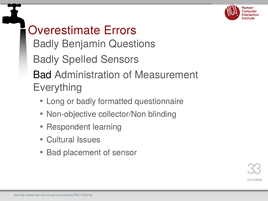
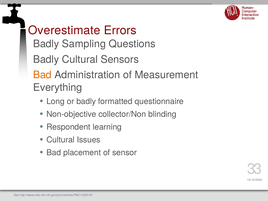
Benjamin: Benjamin -> Sampling (84, 44)
Badly Spelled: Spelled -> Cultural (80, 59)
Bad colour: black -> orange (42, 75)
